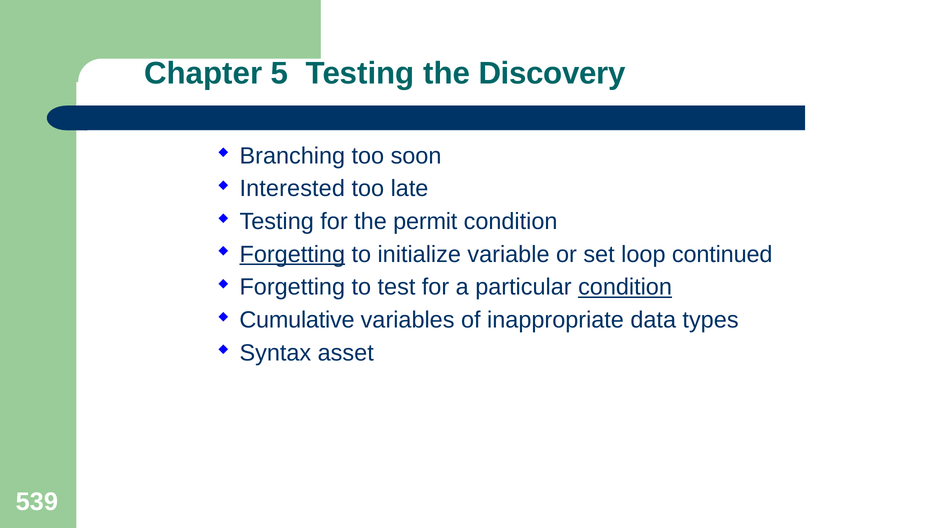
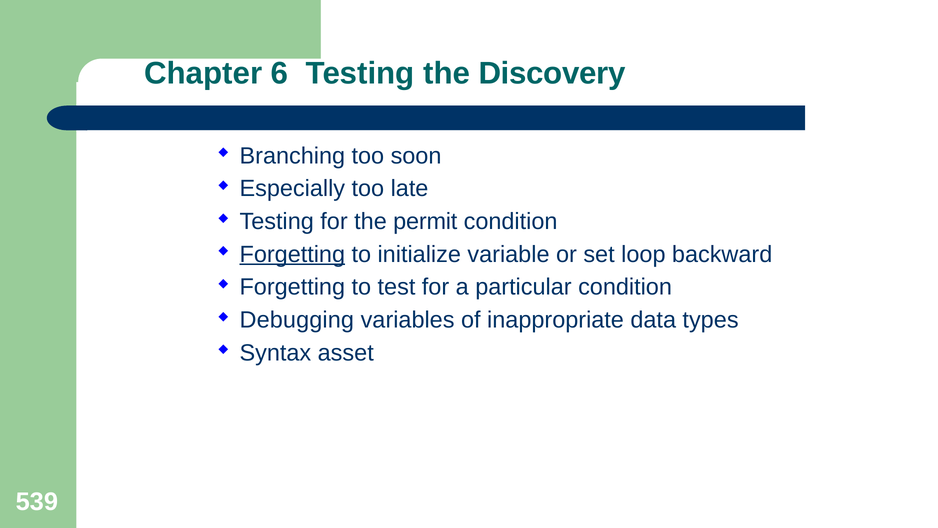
5: 5 -> 6 (280, 73)
Interested: Interested -> Especially (292, 188)
continued: continued -> backward (722, 254)
condition underline: present -> none (625, 287)
Cumulative: Cumulative -> Debugging (297, 320)
